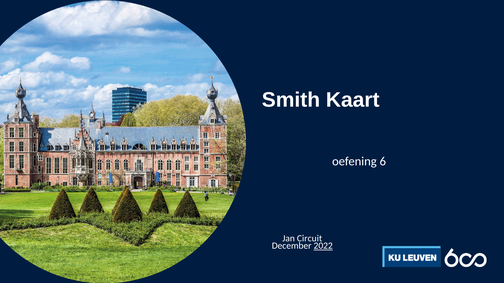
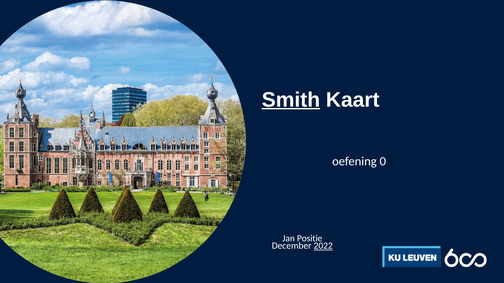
Smith underline: none -> present (291, 100)
6: 6 -> 0 (383, 161)
Circuit: Circuit -> Positie (310, 239)
